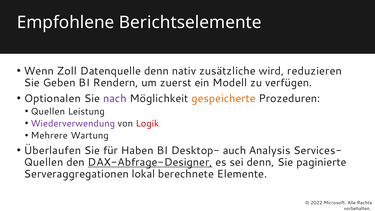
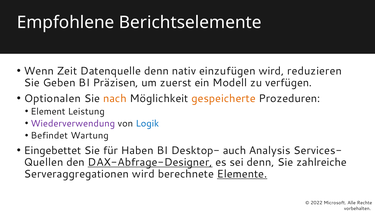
Zoll: Zoll -> Zeit (67, 71)
zusätzliche: zusätzliche -> einzufügen (227, 71)
Rendern: Rendern -> Präzisen (116, 83)
nach colour: purple -> orange (115, 98)
Quellen: Quellen -> Element (48, 111)
Logik colour: red -> blue (147, 123)
Mehrere: Mehrere -> Befindet (49, 136)
Überlaufen: Überlaufen -> Eingebettet (53, 150)
paginierte: paginierte -> zahlreiche (322, 162)
Serveraggregationen lokal: lokal -> wird (143, 174)
Elemente underline: none -> present (242, 174)
